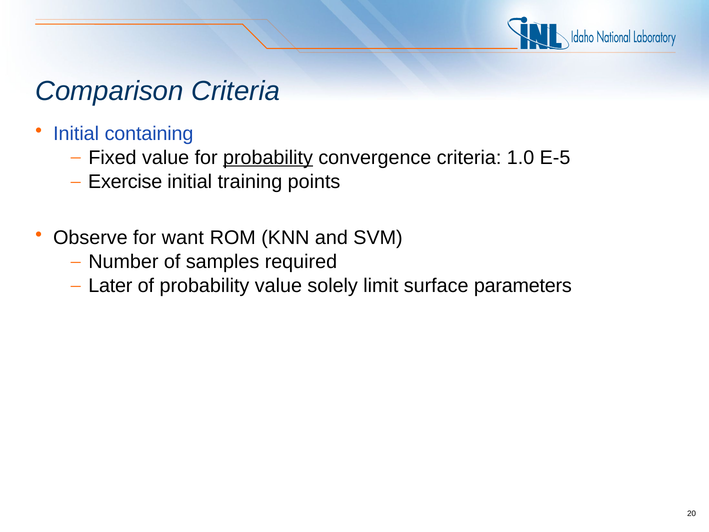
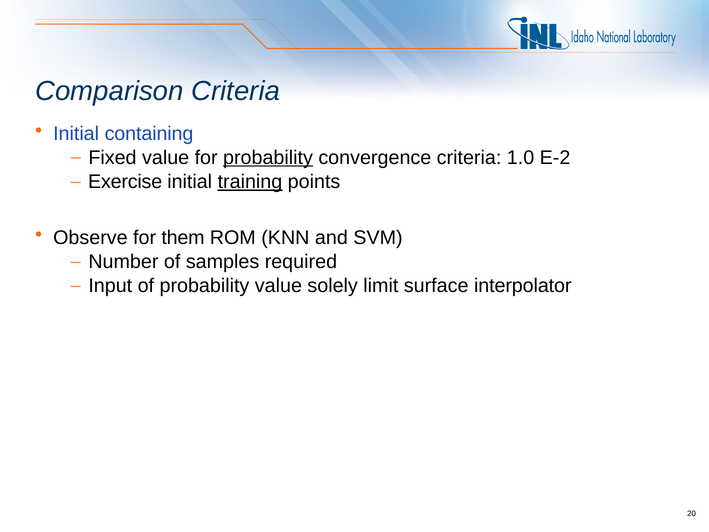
E-5: E-5 -> E-2 (555, 158)
training underline: none -> present (250, 182)
want: want -> them (183, 238)
Later: Later -> Input (110, 286)
parameters: parameters -> interpolator (523, 286)
